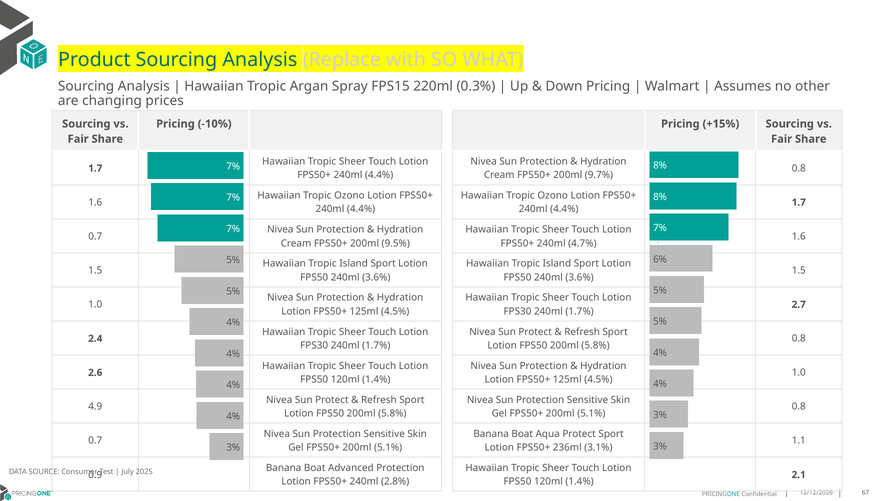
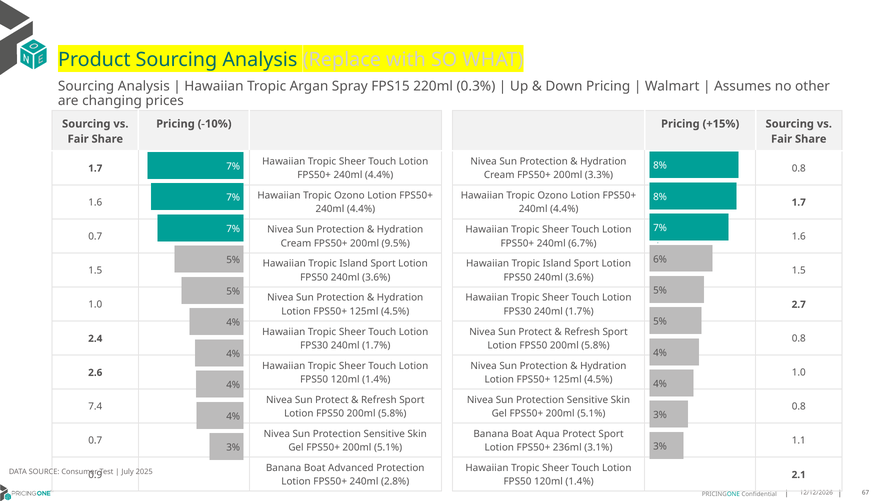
9.7%: 9.7% -> 3.3% (599, 175)
4.7%: 4.7% -> 6.7% (582, 243)
4.9: 4.9 -> 7.4 (95, 407)
